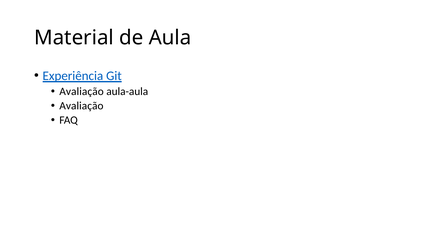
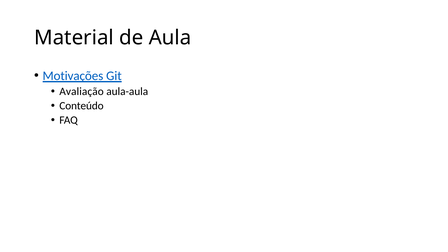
Experiência: Experiência -> Motivações (73, 76)
Avaliação: Avaliação -> Conteúdo (81, 106)
